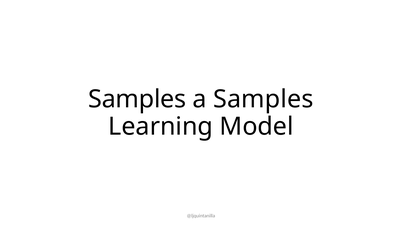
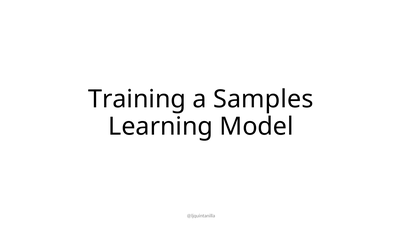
Samples: Samples -> Training (137, 99)
